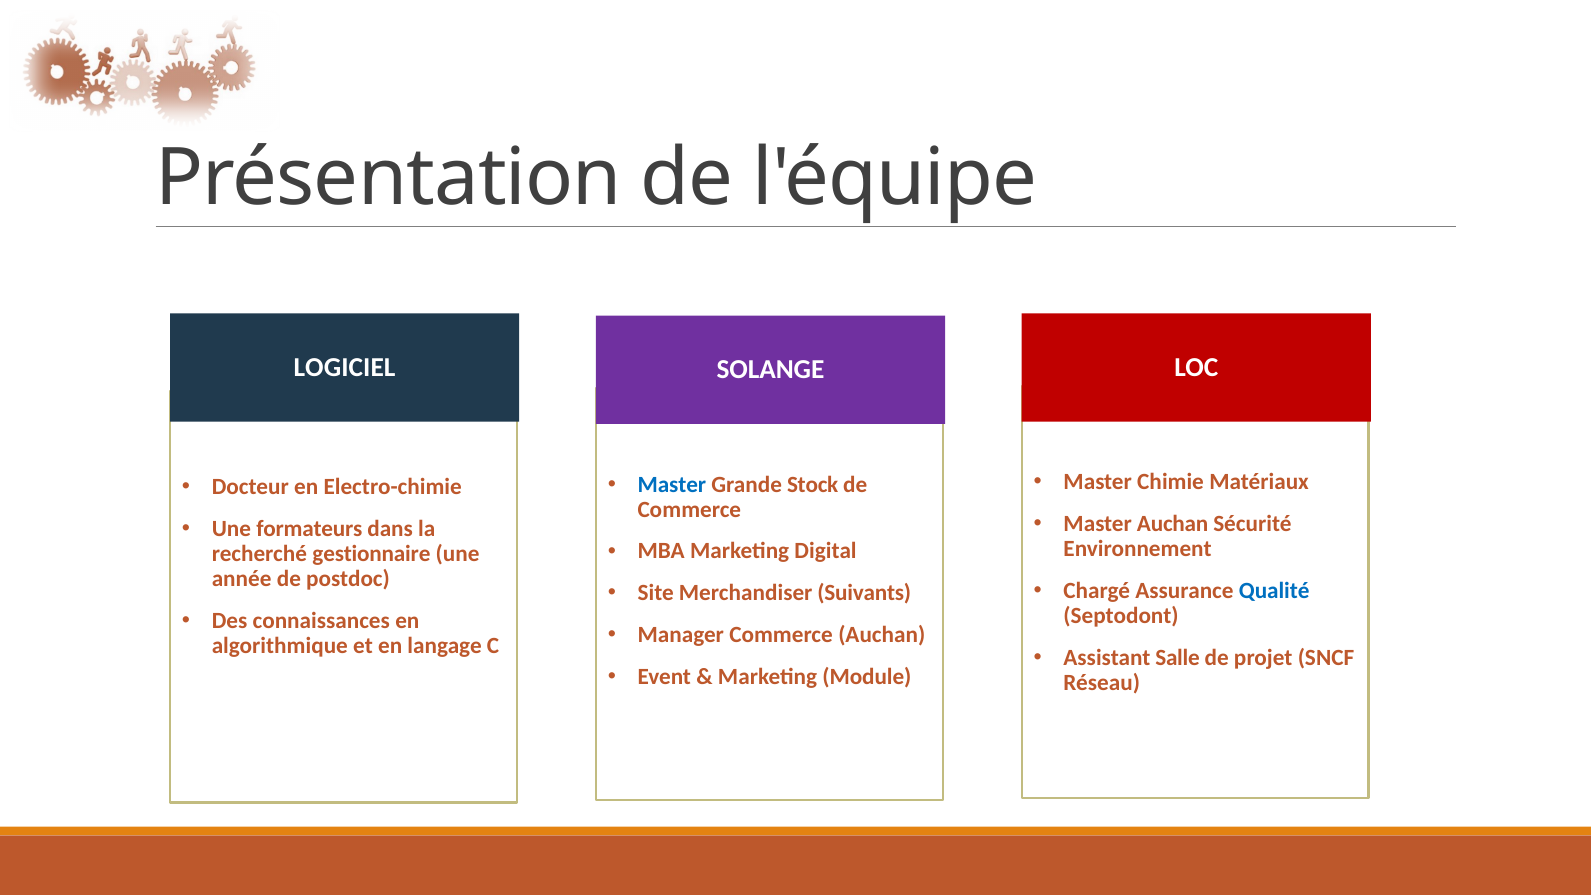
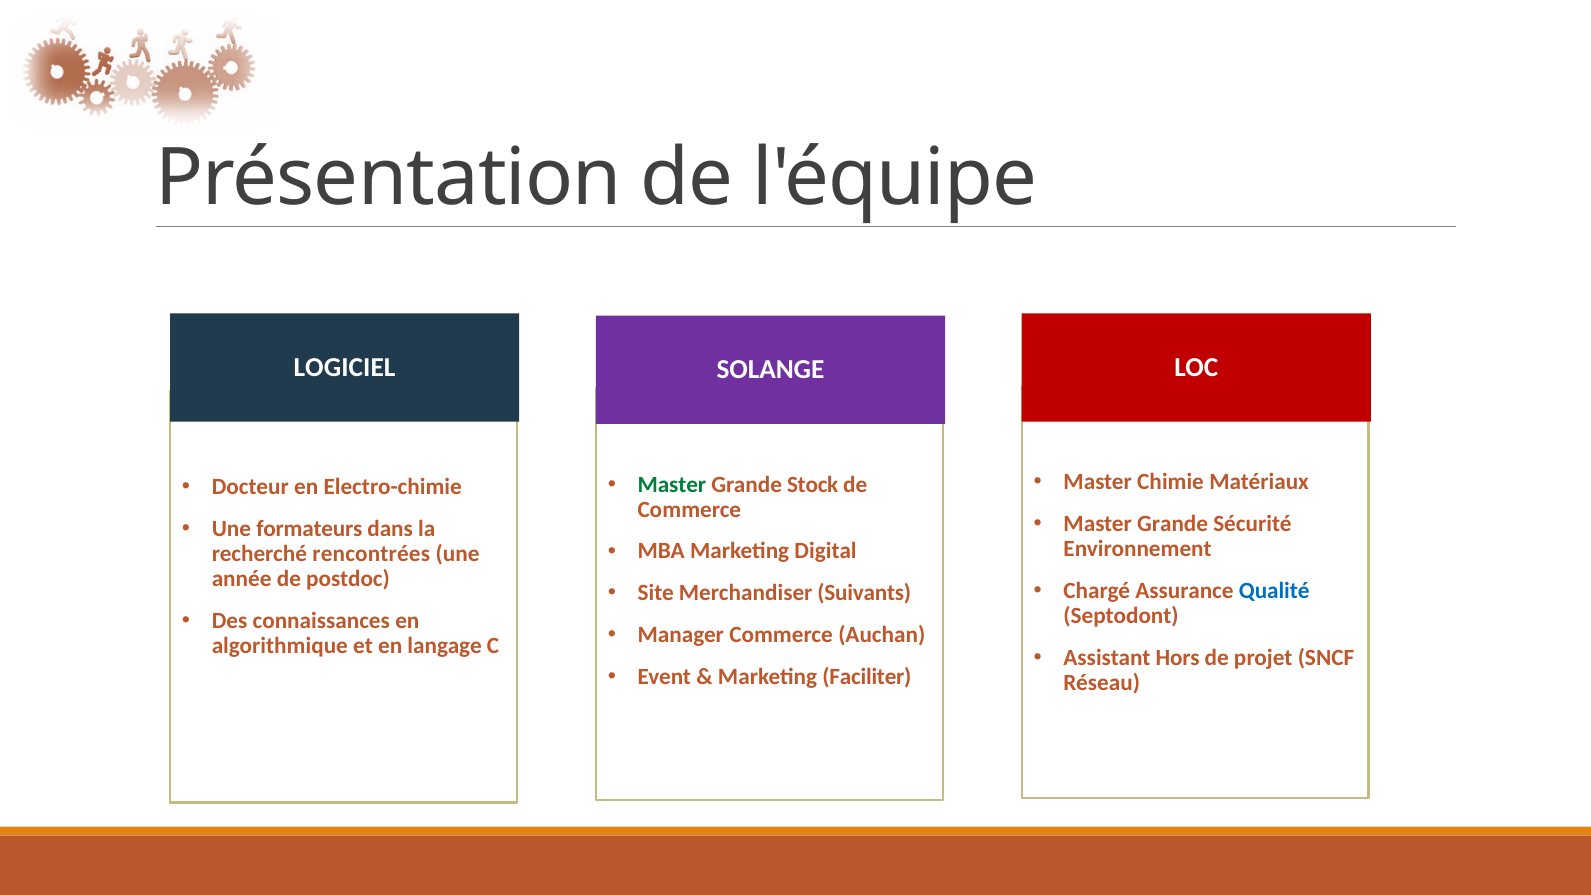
Master colour: blue -> green (672, 484)
Auchan: Auchan -> Grande (1173, 524)
gestionnaire: gestionnaire -> rencontrées (371, 554)
Salle: Salle -> Hors (1178, 657)
Module: Module -> Faciliter (867, 676)
